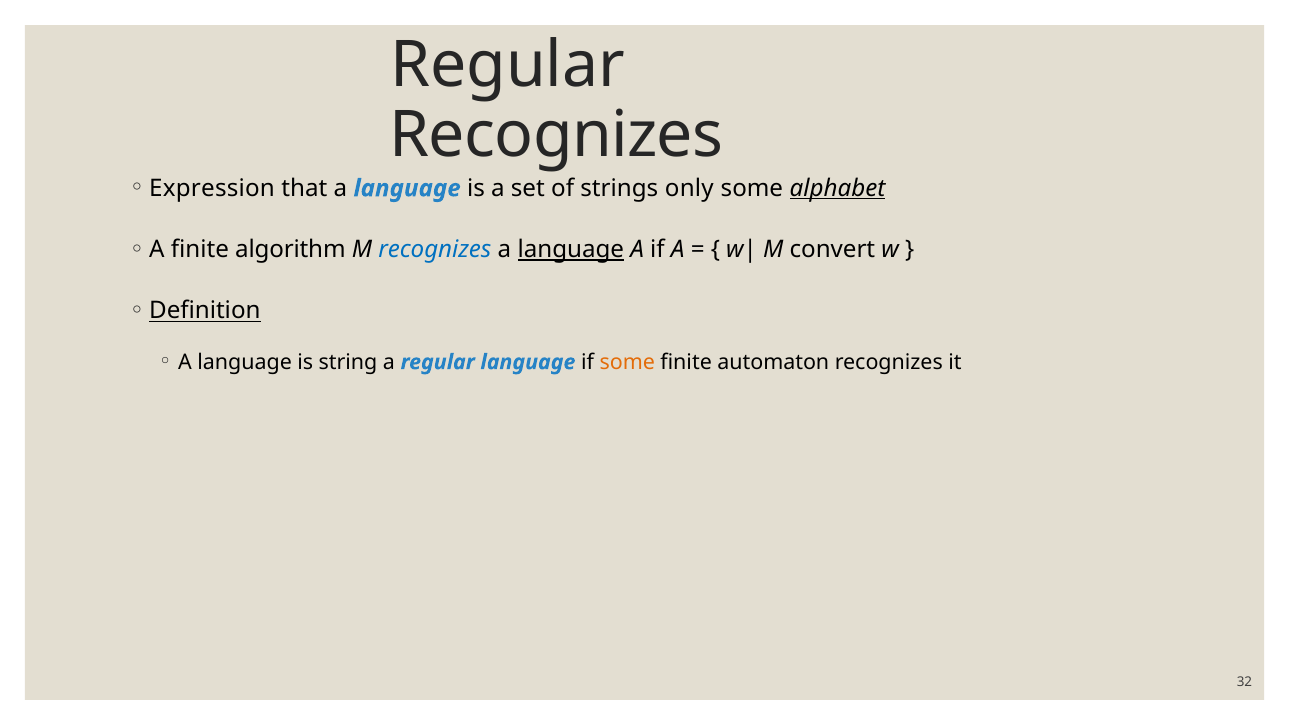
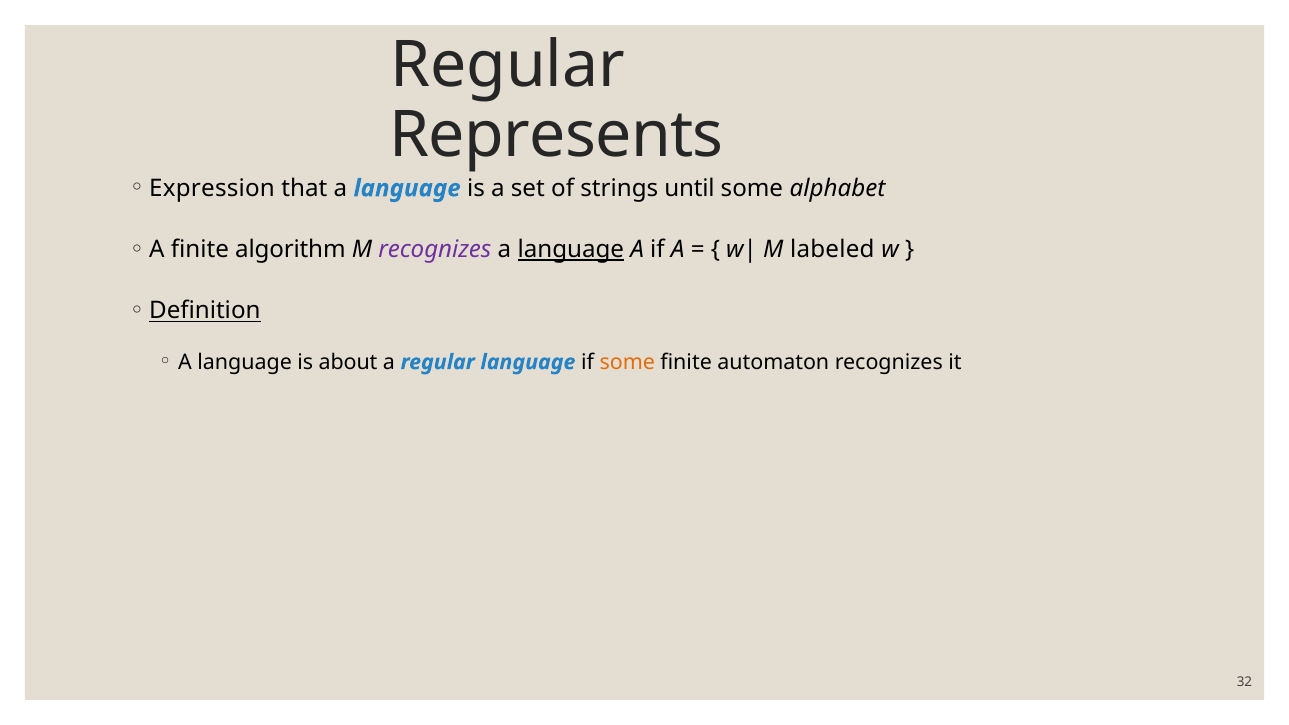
Recognizes: Recognizes -> Represents (557, 135)
only: only -> until (690, 188)
alphabet underline: present -> none (838, 188)
recognizes colour: blue -> purple (435, 250)
convert: convert -> labeled (832, 250)
string: string -> about (348, 362)
